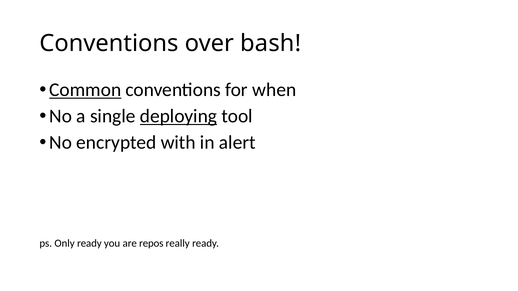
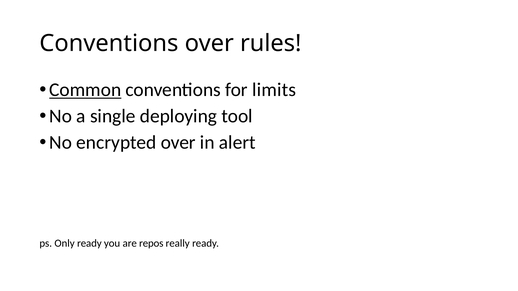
bash: bash -> rules (271, 44)
when: when -> limits (274, 90)
deploying underline: present -> none (178, 116)
encrypted with: with -> over (178, 143)
